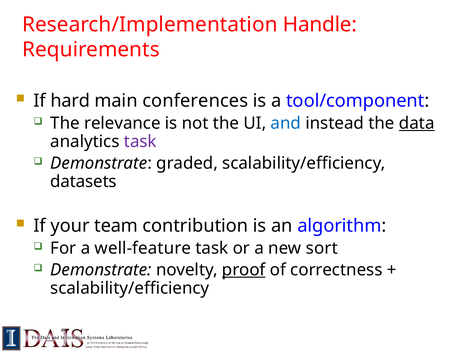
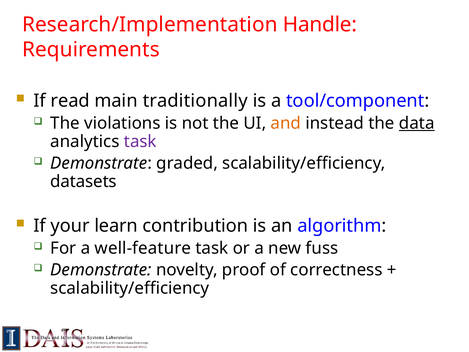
hard: hard -> read (70, 101)
conferences: conferences -> traditionally (195, 101)
relevance: relevance -> violations (122, 123)
and colour: blue -> orange (286, 123)
team: team -> learn (116, 226)
sort: sort -> fuss (322, 248)
proof underline: present -> none (244, 270)
